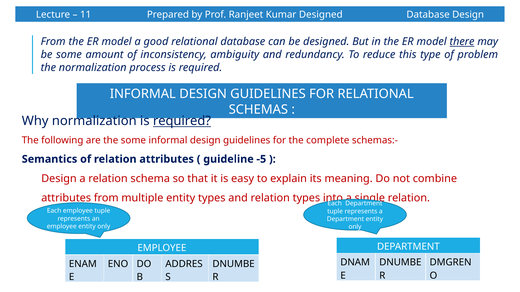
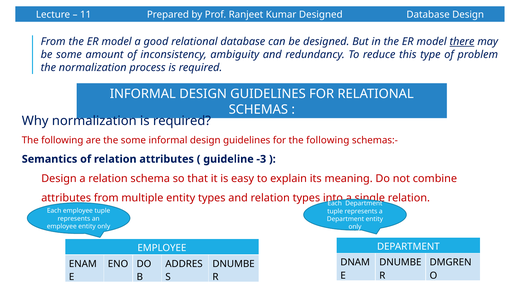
required underline: present -> none (182, 121)
for the complete: complete -> following (328, 140)
-5: -5 -> -3 (261, 159)
